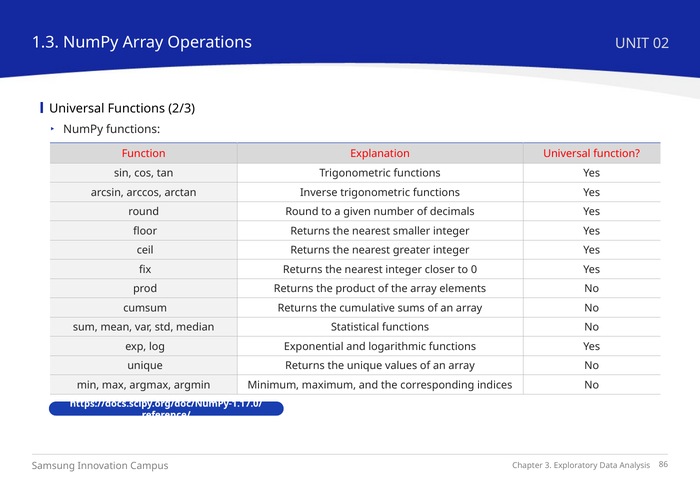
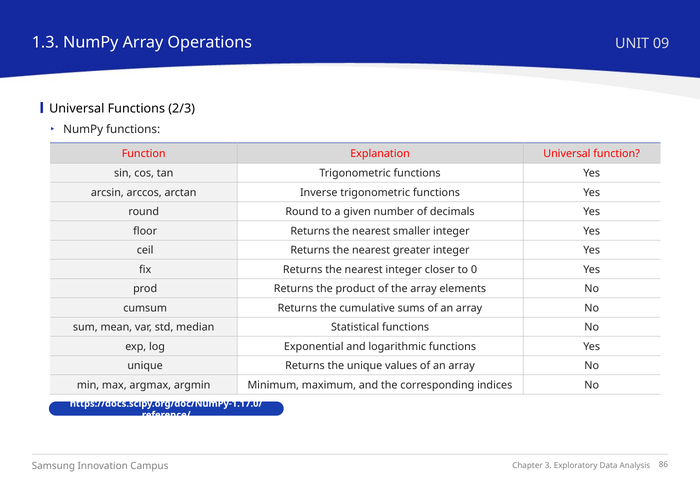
02: 02 -> 09 (661, 44)
